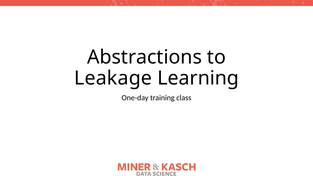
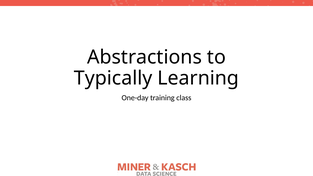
Leakage: Leakage -> Typically (113, 78)
